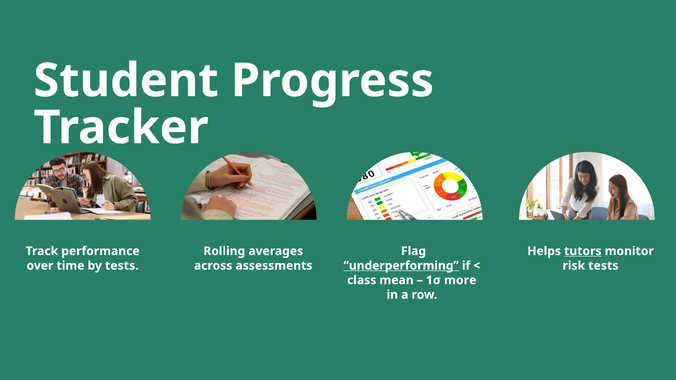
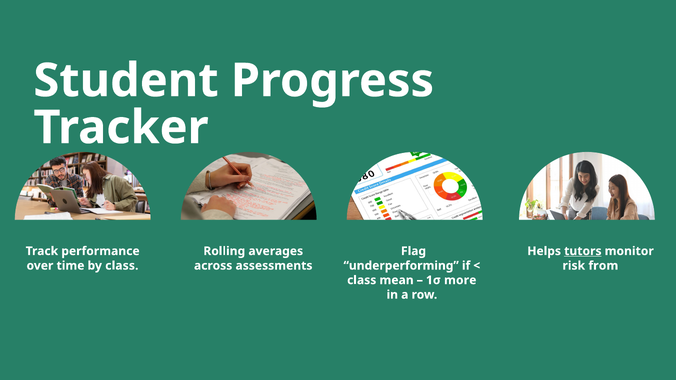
by tests: tests -> class (122, 266)
underperforming underline: present -> none (401, 266)
risk tests: tests -> from (603, 266)
